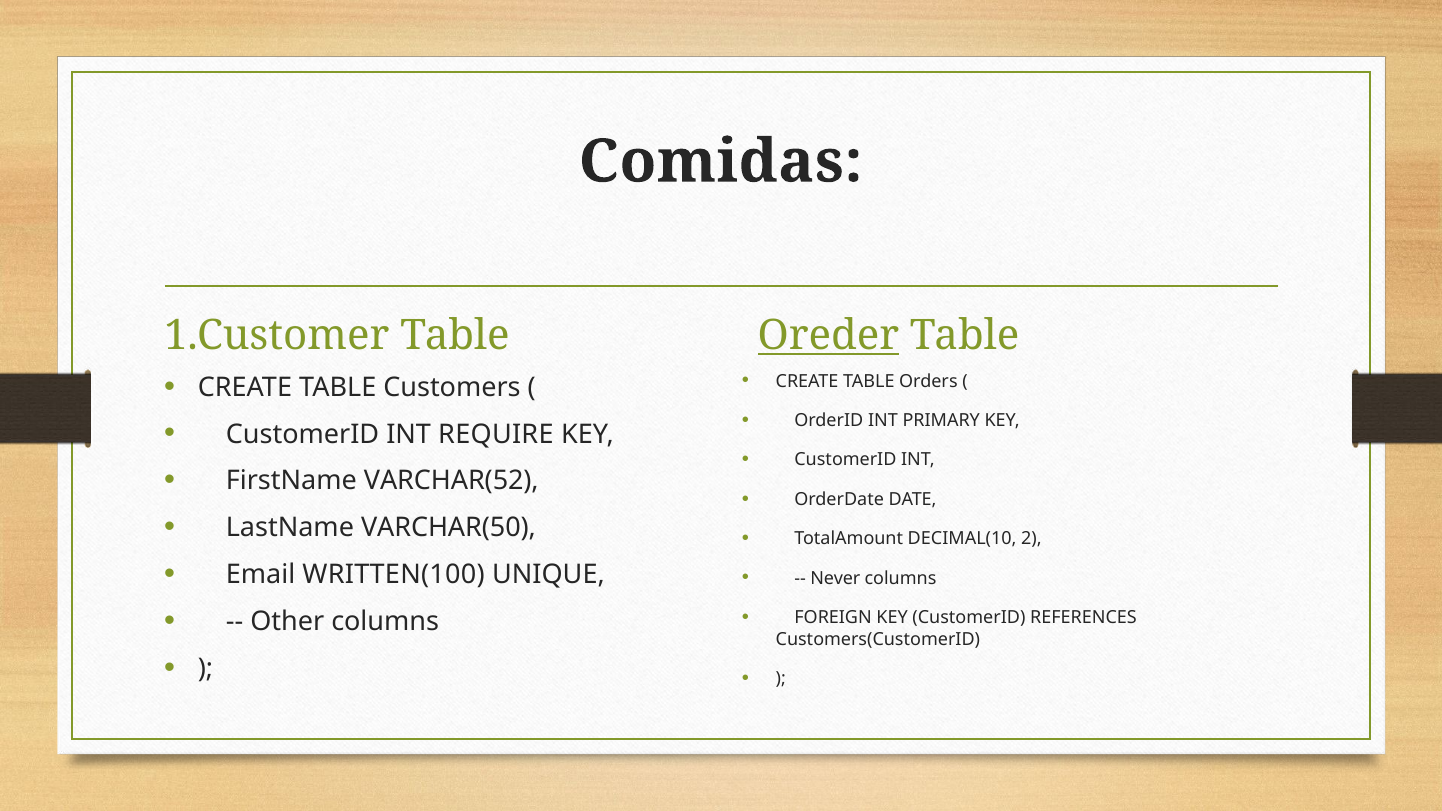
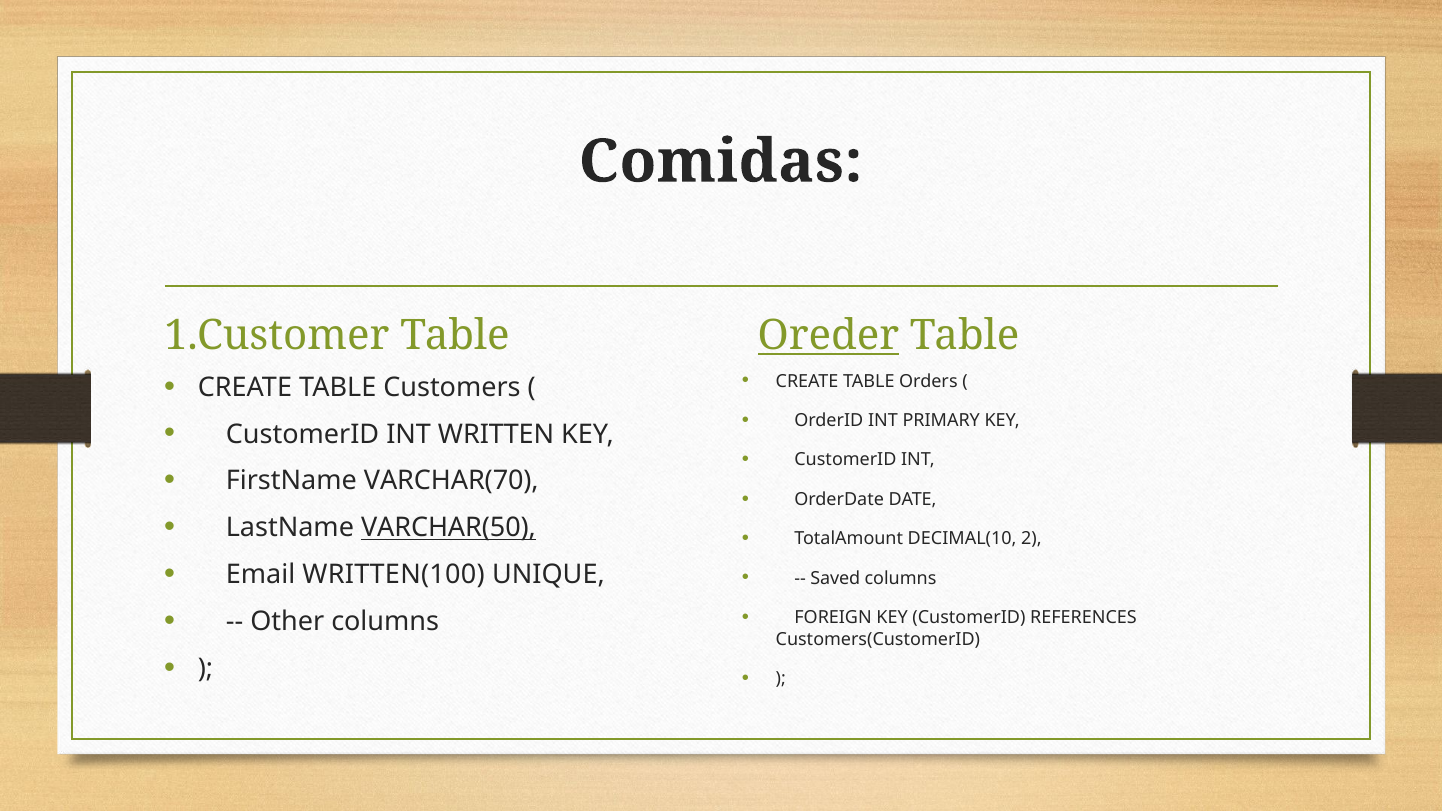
REQUIRE: REQUIRE -> WRITTEN (496, 434)
VARCHAR(52: VARCHAR(52 -> VARCHAR(70 (451, 481)
VARCHAR(50 underline: none -> present (448, 528)
Never: Never -> Saved (835, 578)
